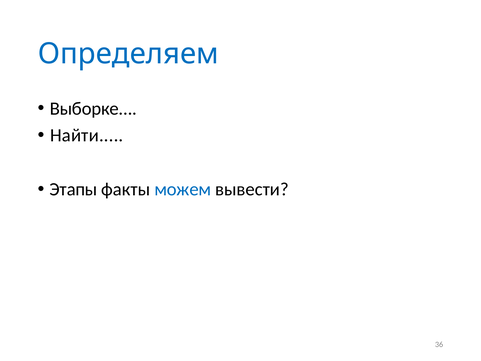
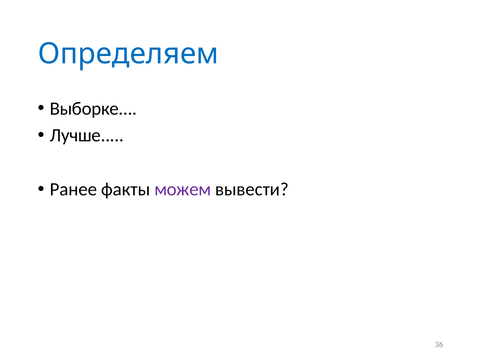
Найти: Найти -> Лучше (87, 135)
Этапы: Этапы -> Ранее (73, 189)
можем colour: blue -> purple (183, 189)
